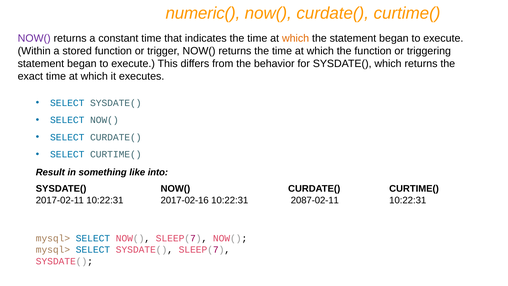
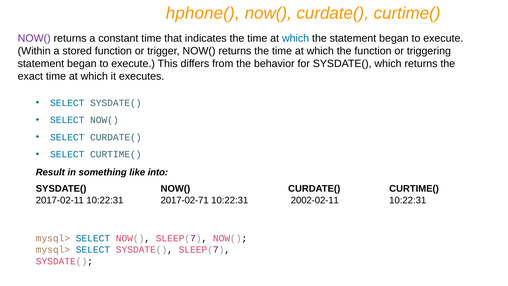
numeric(: numeric( -> hphone( (203, 13)
which colour: orange -> blue (296, 38)
2017-02-16: 2017-02-16 -> 2017-02-71 (185, 200)
2087-02-11: 2087-02-11 -> 2002-02-11 (315, 200)
